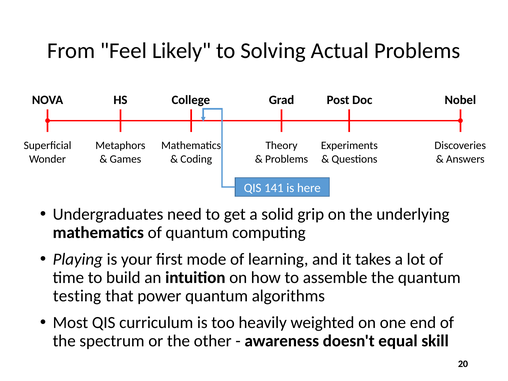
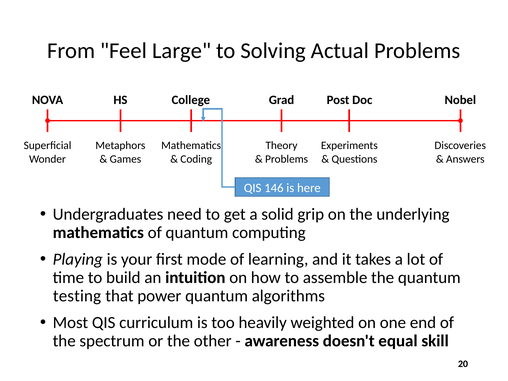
Likely: Likely -> Large (182, 51)
141: 141 -> 146 (274, 188)
